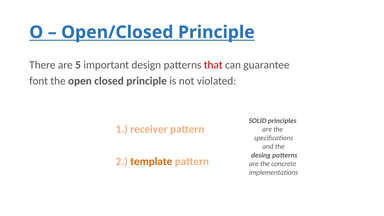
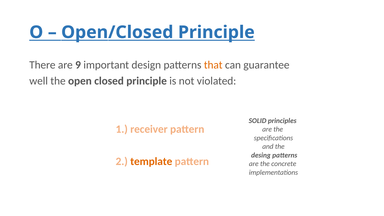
5: 5 -> 9 (78, 65)
that colour: red -> orange (213, 65)
font: font -> well (39, 81)
